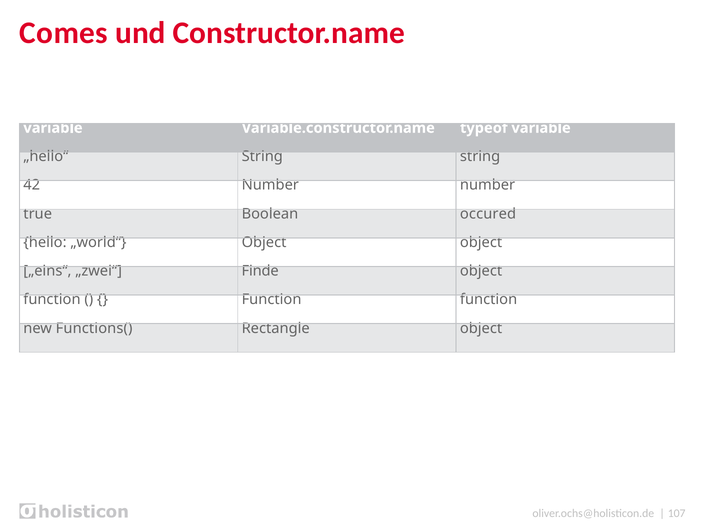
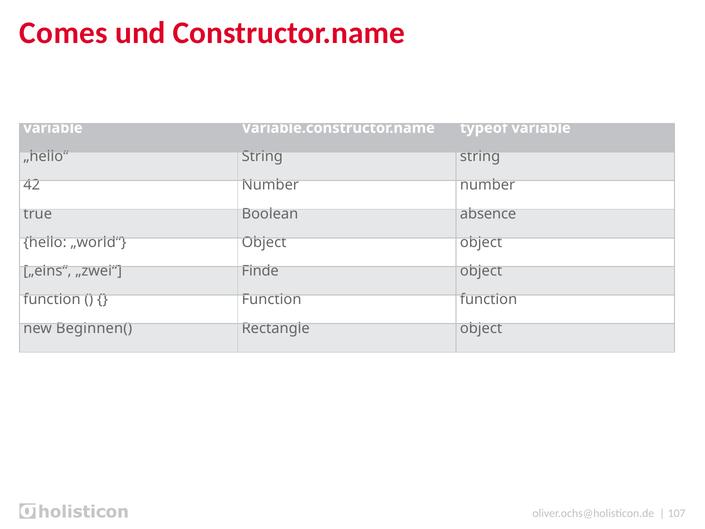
occured: occured -> absence (488, 214)
Functions(: Functions( -> Beginnen( (94, 328)
